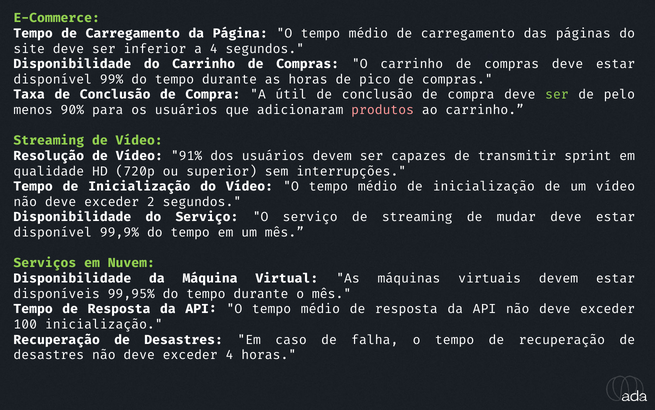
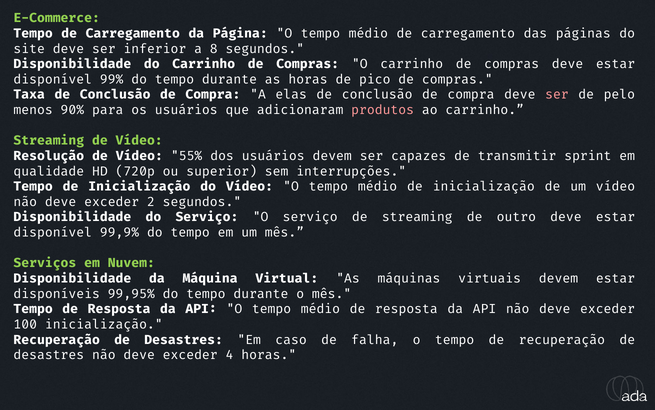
a 4: 4 -> 8 (214, 49)
útil: útil -> elas (291, 95)
ser colour: light green -> pink (557, 95)
91%: 91% -> 55% (187, 156)
mudar: mudar -> outro (516, 217)
